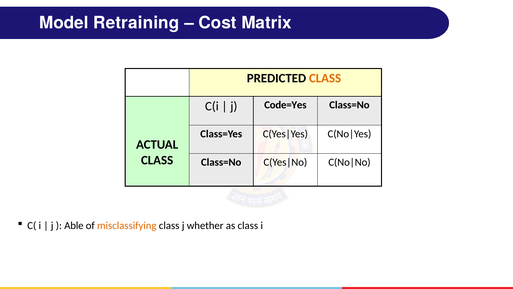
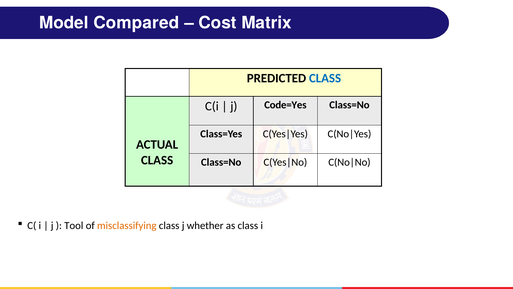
Retraining: Retraining -> Compared (136, 23)
CLASS colour: orange -> blue (325, 78)
Able: Able -> Tool (74, 225)
